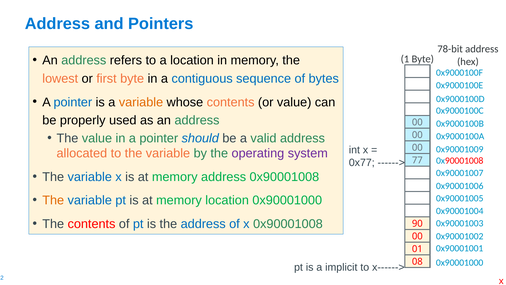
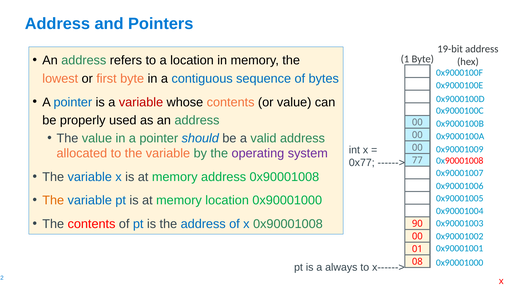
78-bit: 78-bit -> 19-bit (450, 49)
variable colour: orange -> red (141, 102)
implicit: implicit -> always (341, 267)
